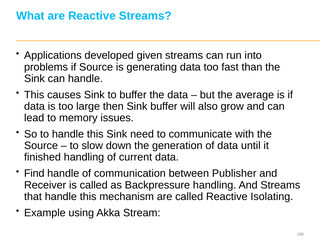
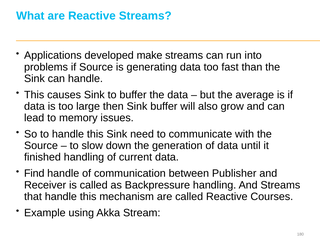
given: given -> make (150, 55)
Isolating: Isolating -> Courses (272, 197)
